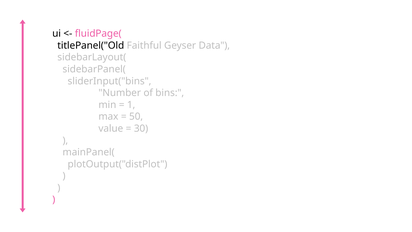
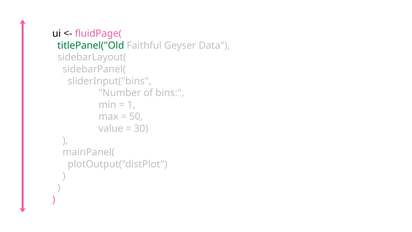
titlePanel("Old colour: black -> green (91, 45)
